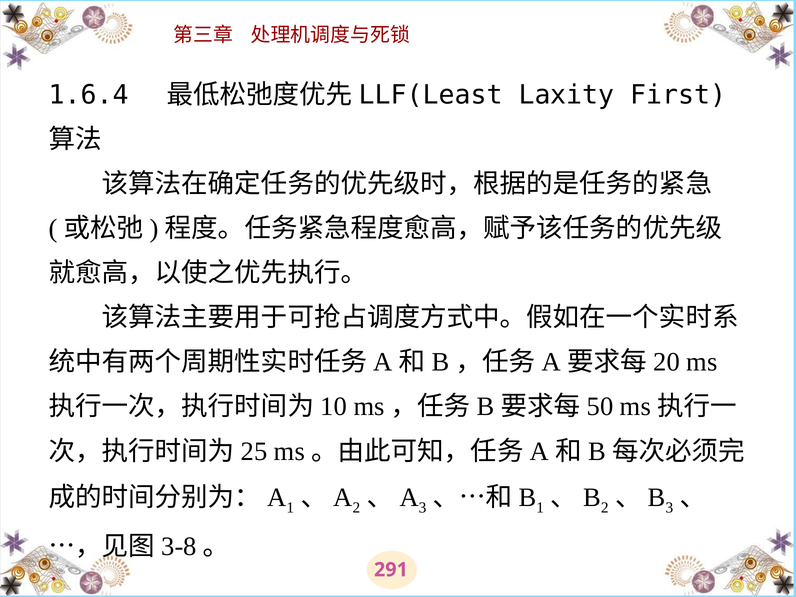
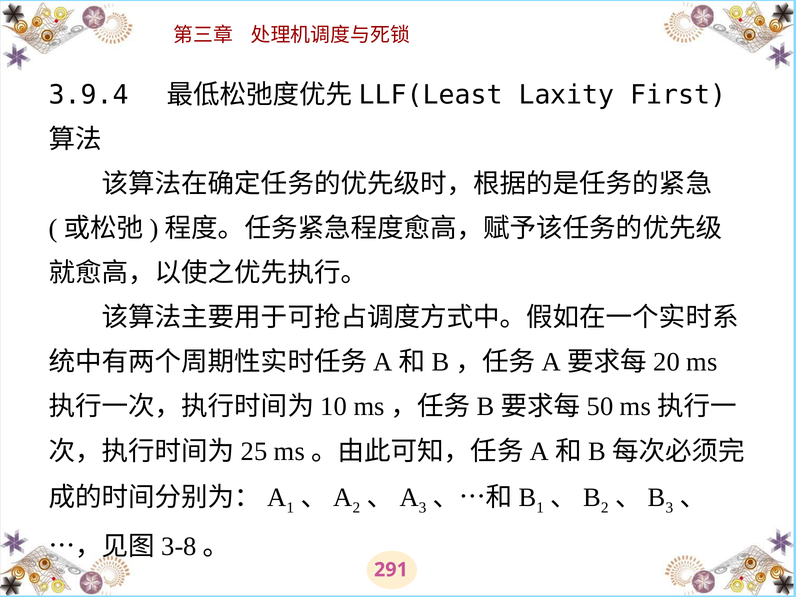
1.6.4: 1.6.4 -> 3.9.4 (89, 95)
